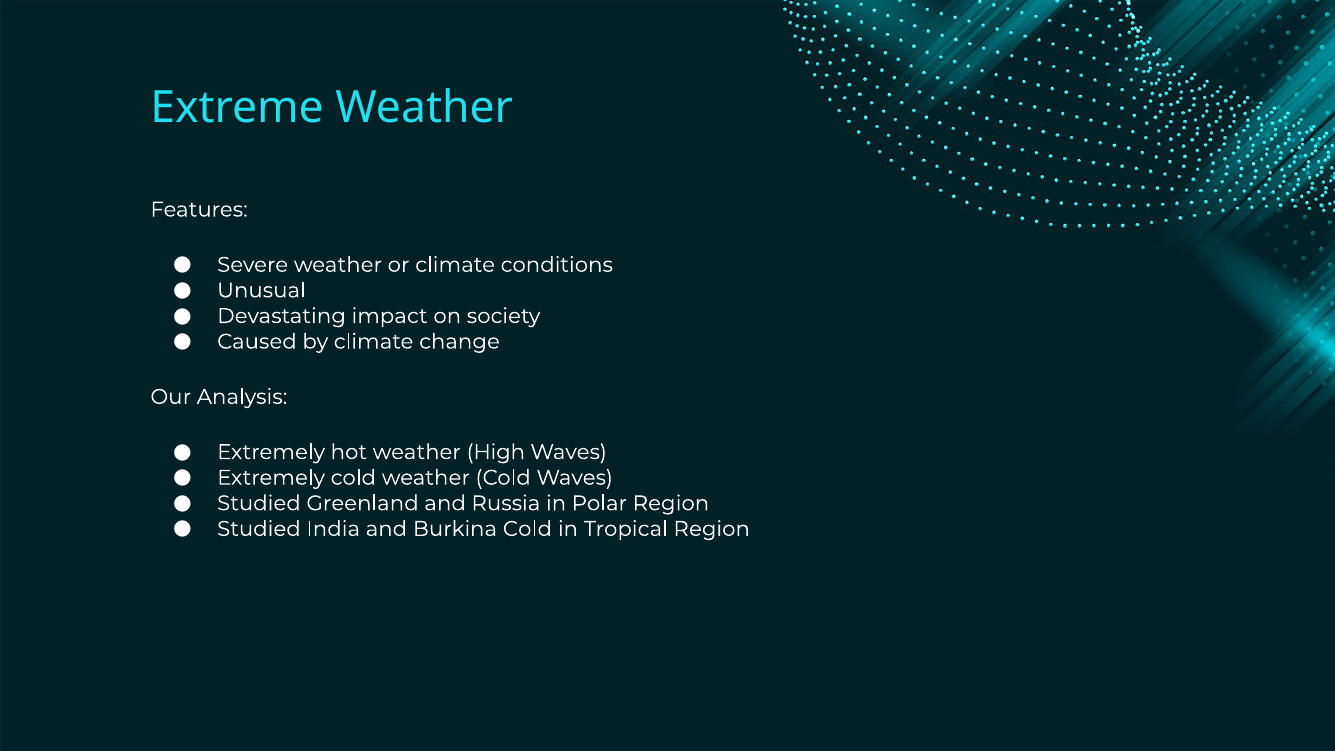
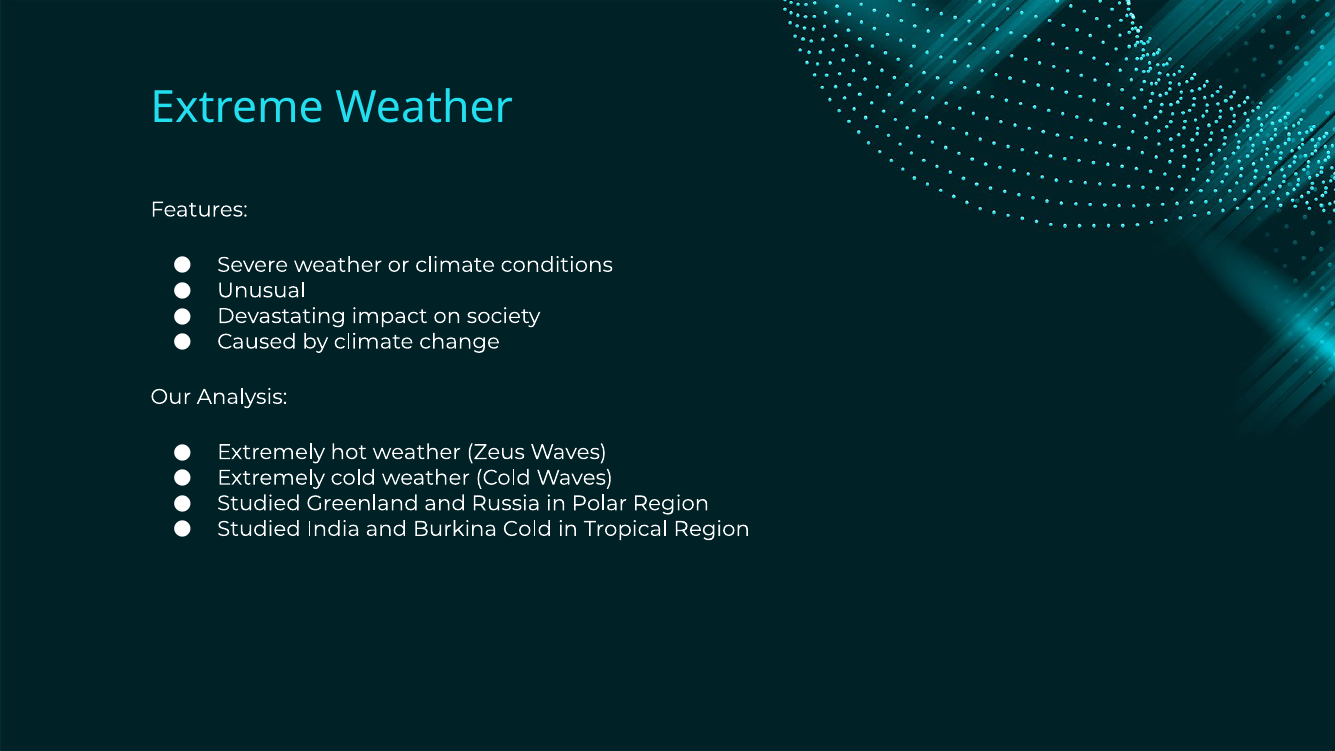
High: High -> Zeus (496, 452)
